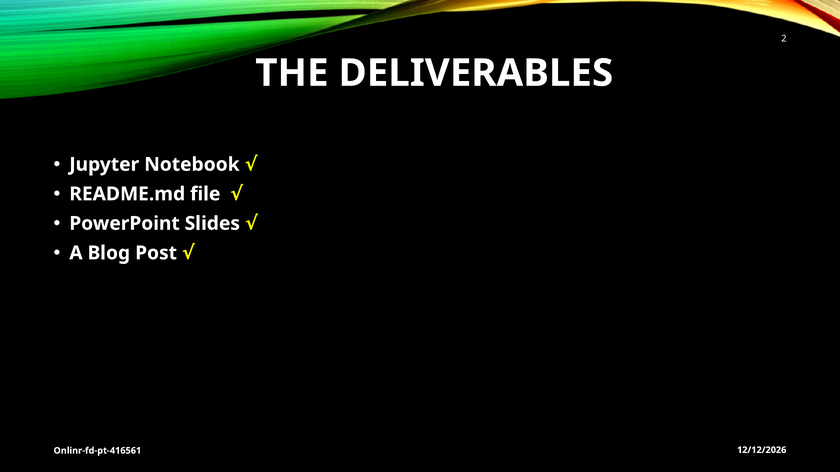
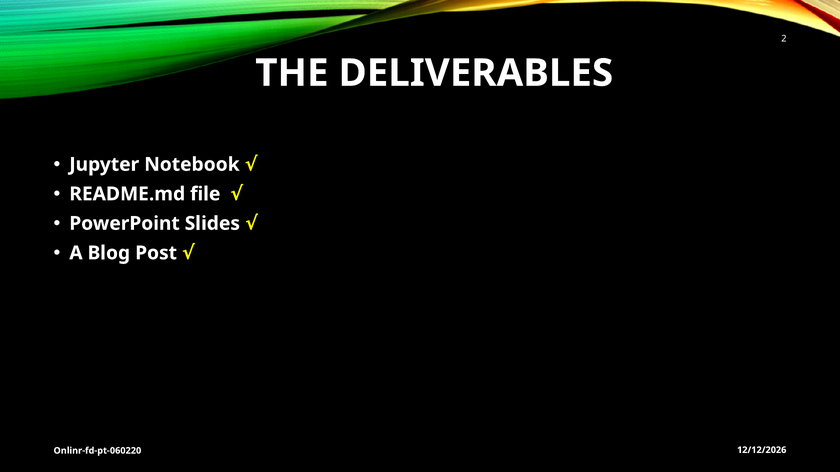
Onlinr-fd-pt-416561: Onlinr-fd-pt-416561 -> Onlinr-fd-pt-060220 (97, 451)
